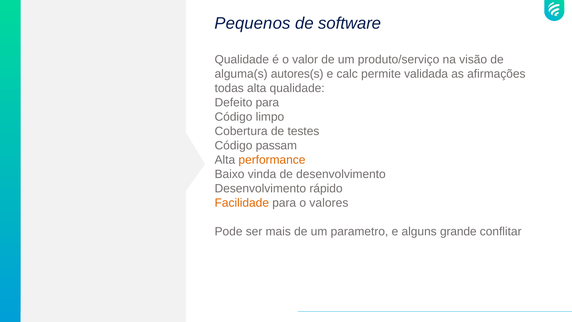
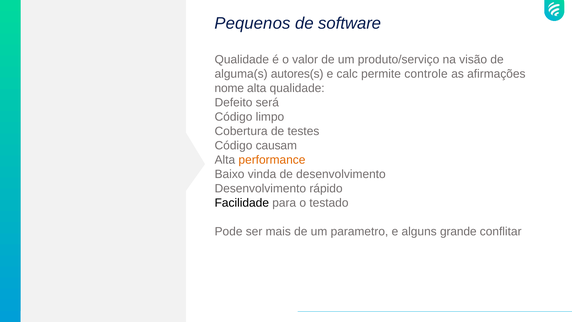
validada: validada -> controle (426, 74)
todas: todas -> nome (229, 88)
Defeito para: para -> será (267, 103)
passam: passam -> causam (276, 145)
Facilidade colour: orange -> black (242, 203)
valores: valores -> testado (329, 203)
